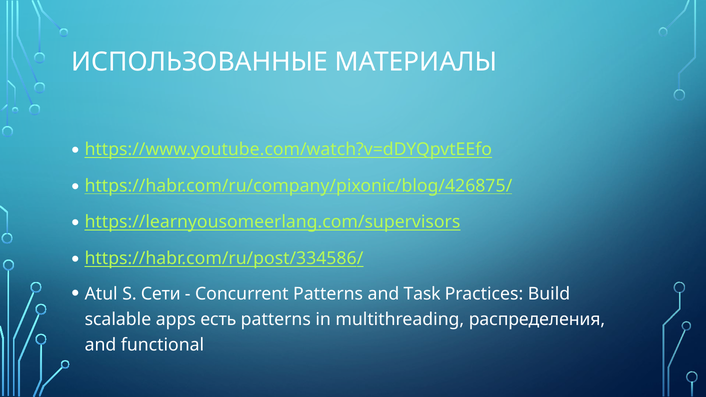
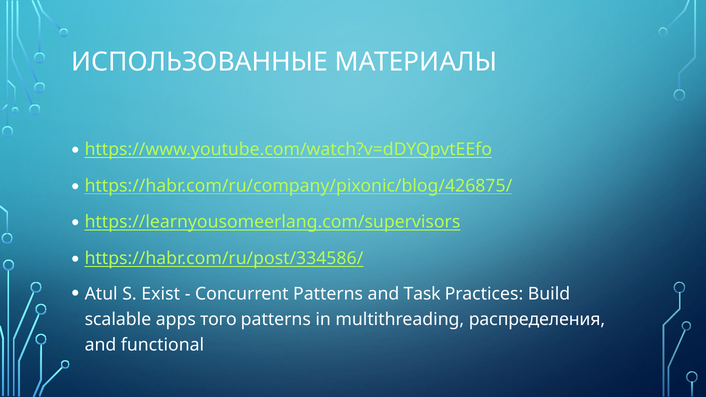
Сети: Сети -> Exist (161, 294)
есть: есть -> того (218, 319)
